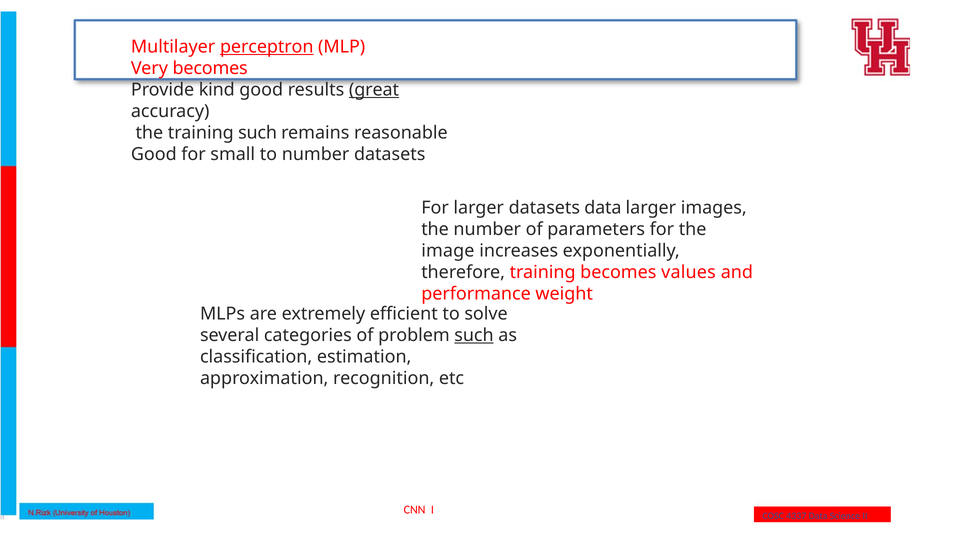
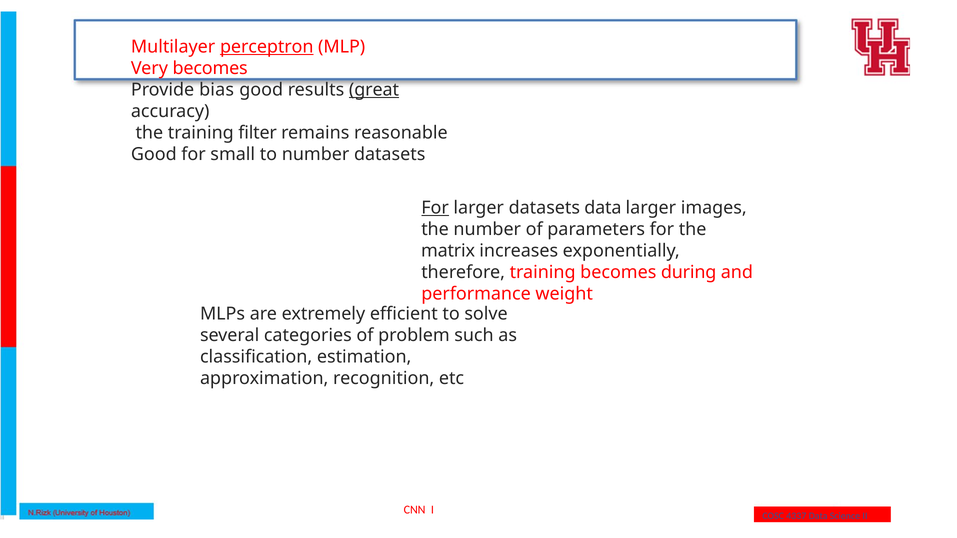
kind: kind -> bias (217, 90)
training such: such -> filter (258, 133)
For underline: none -> present (435, 208)
image: image -> matrix (448, 251)
values: values -> during (689, 272)
such underline: present -> none (474, 335)
